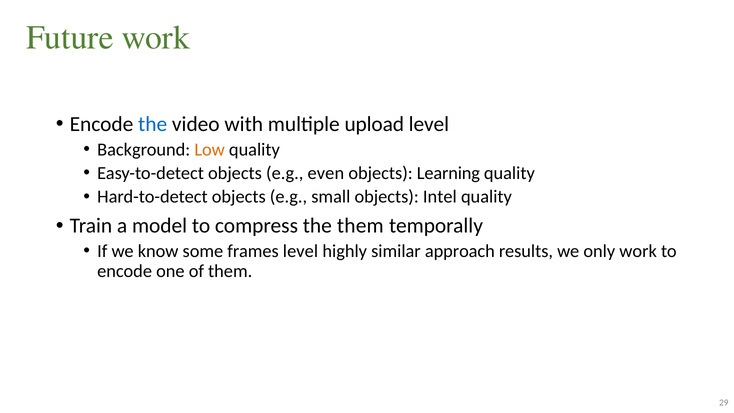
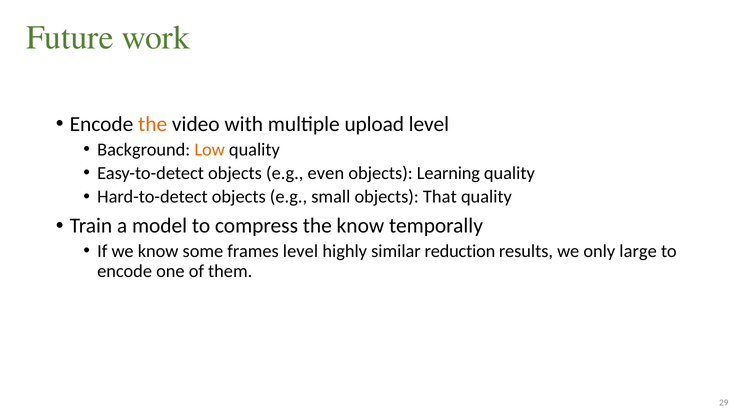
the colour: blue -> orange (153, 124)
Intel: Intel -> That (440, 197)
the them: them -> know (360, 226)
approach: approach -> reduction (460, 251)
only work: work -> large (638, 251)
